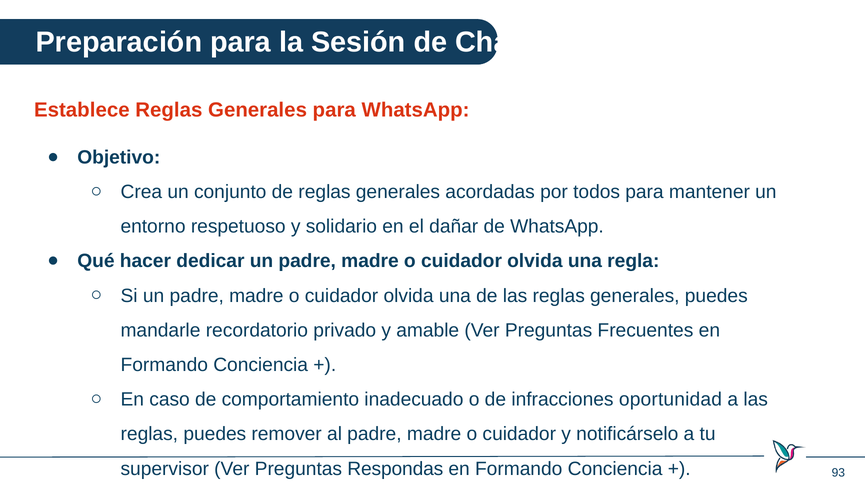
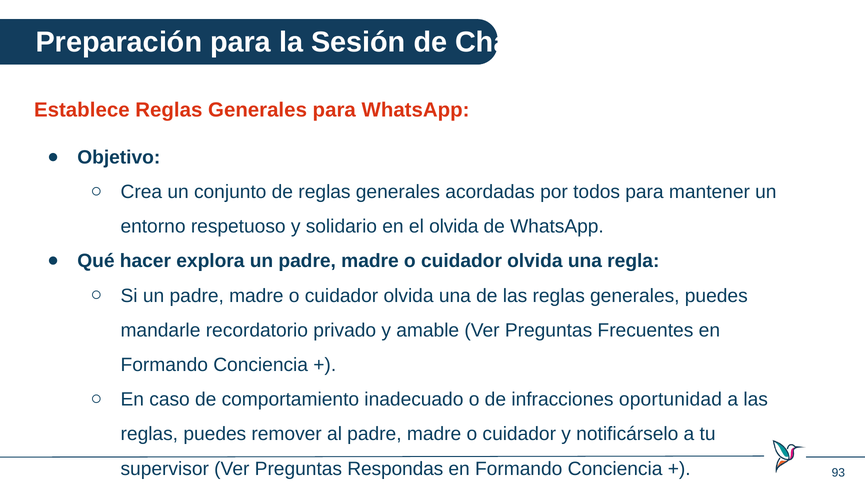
el dañar: dañar -> olvida (454, 226)
dedicar: dedicar -> explora (210, 261)
